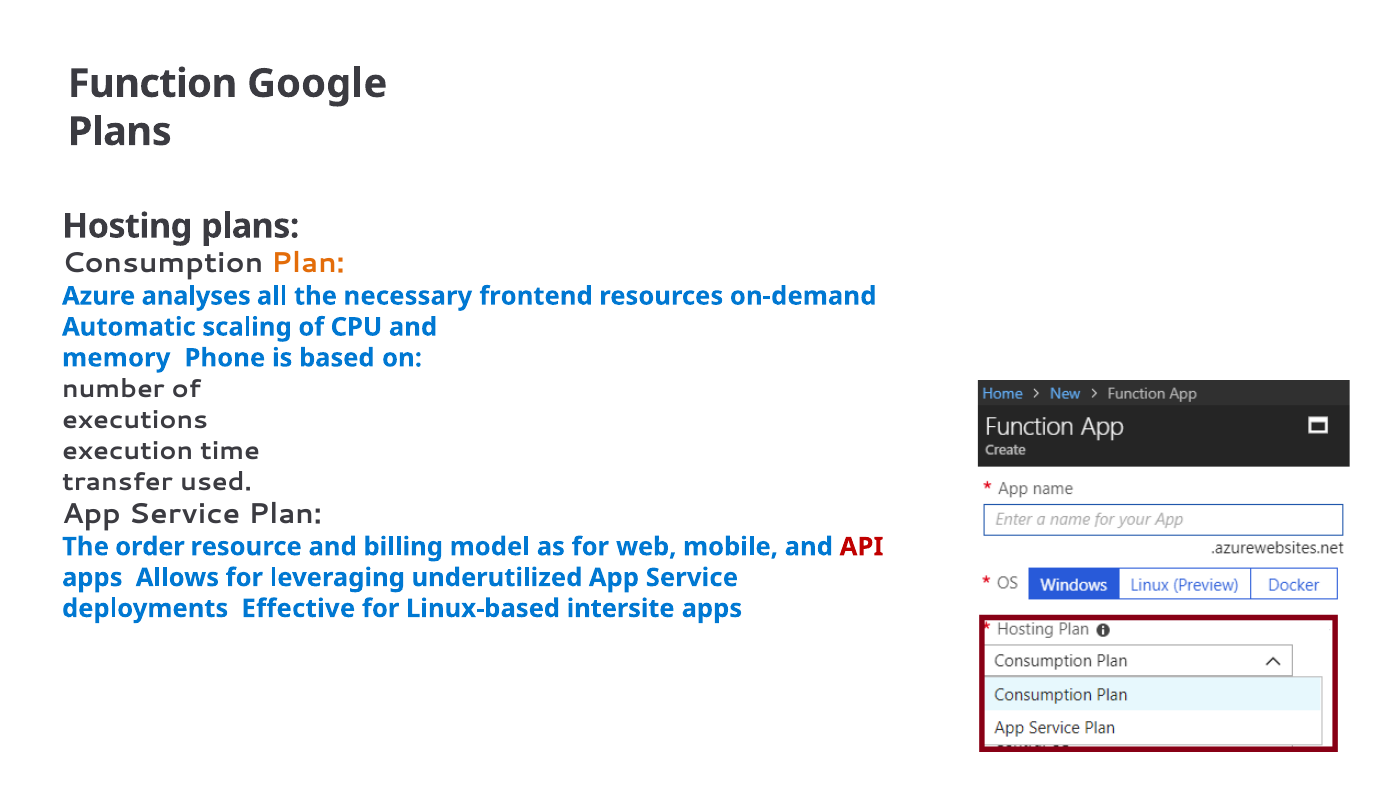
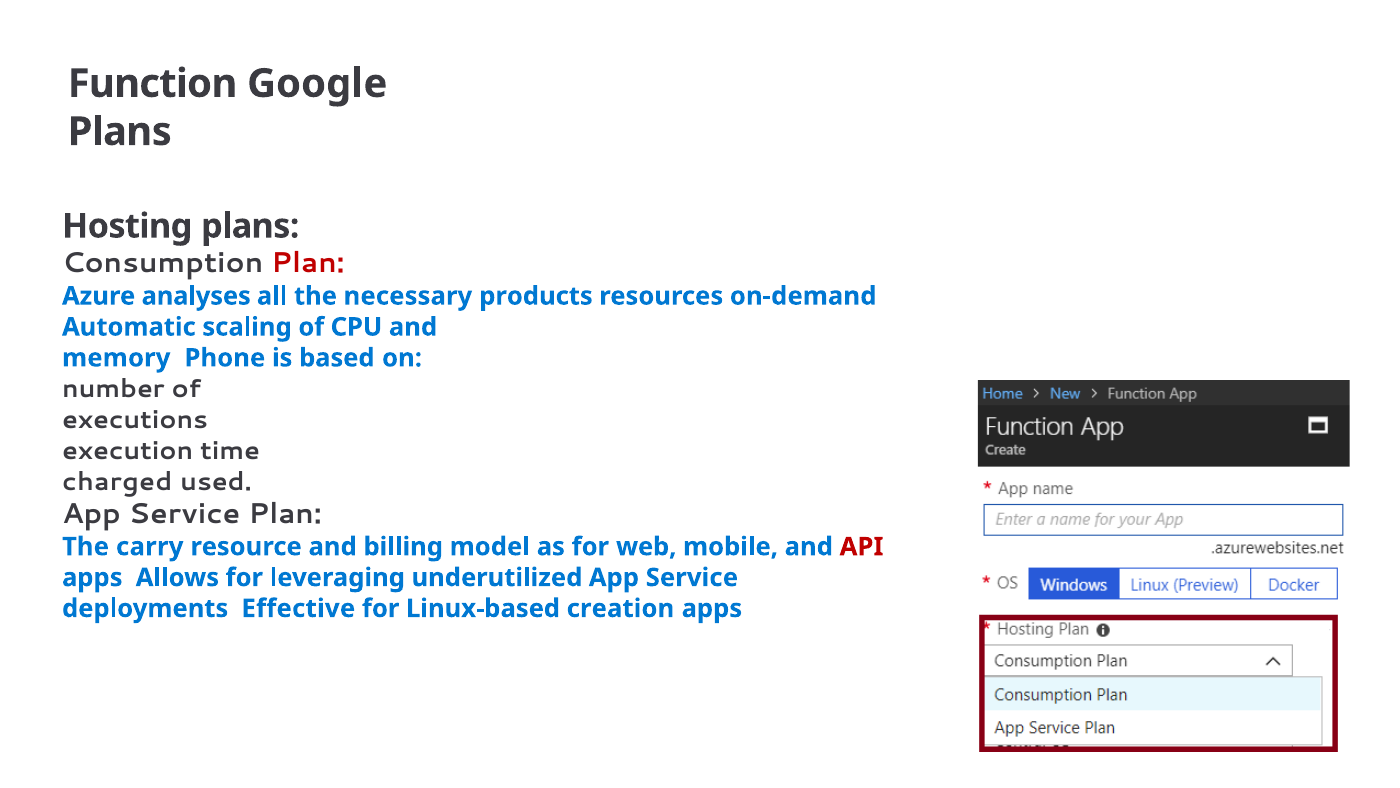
Plan colour: orange -> red (308, 264)
frontend: frontend -> products (536, 296)
transfer: transfer -> charged (117, 482)
order: order -> carry (150, 547)
intersite: intersite -> creation (620, 609)
